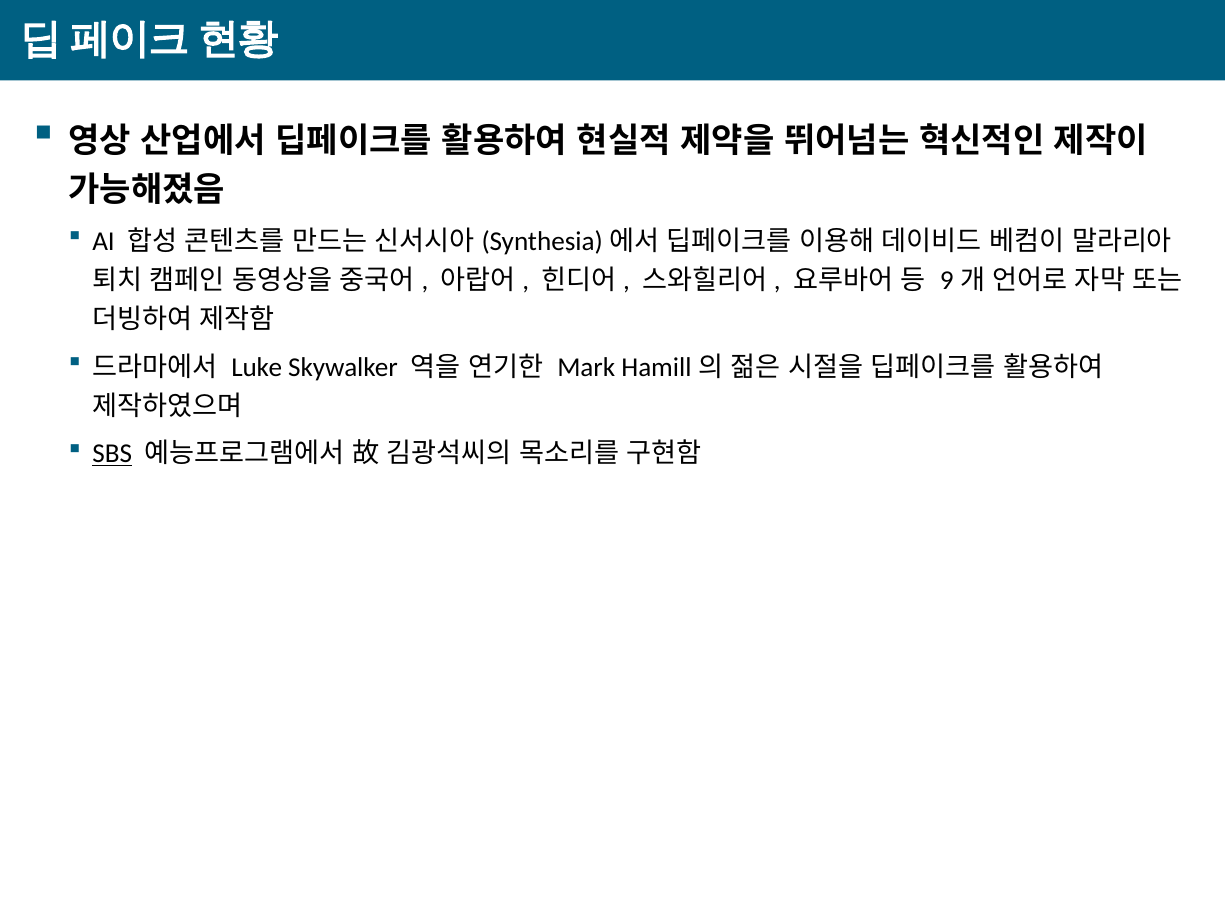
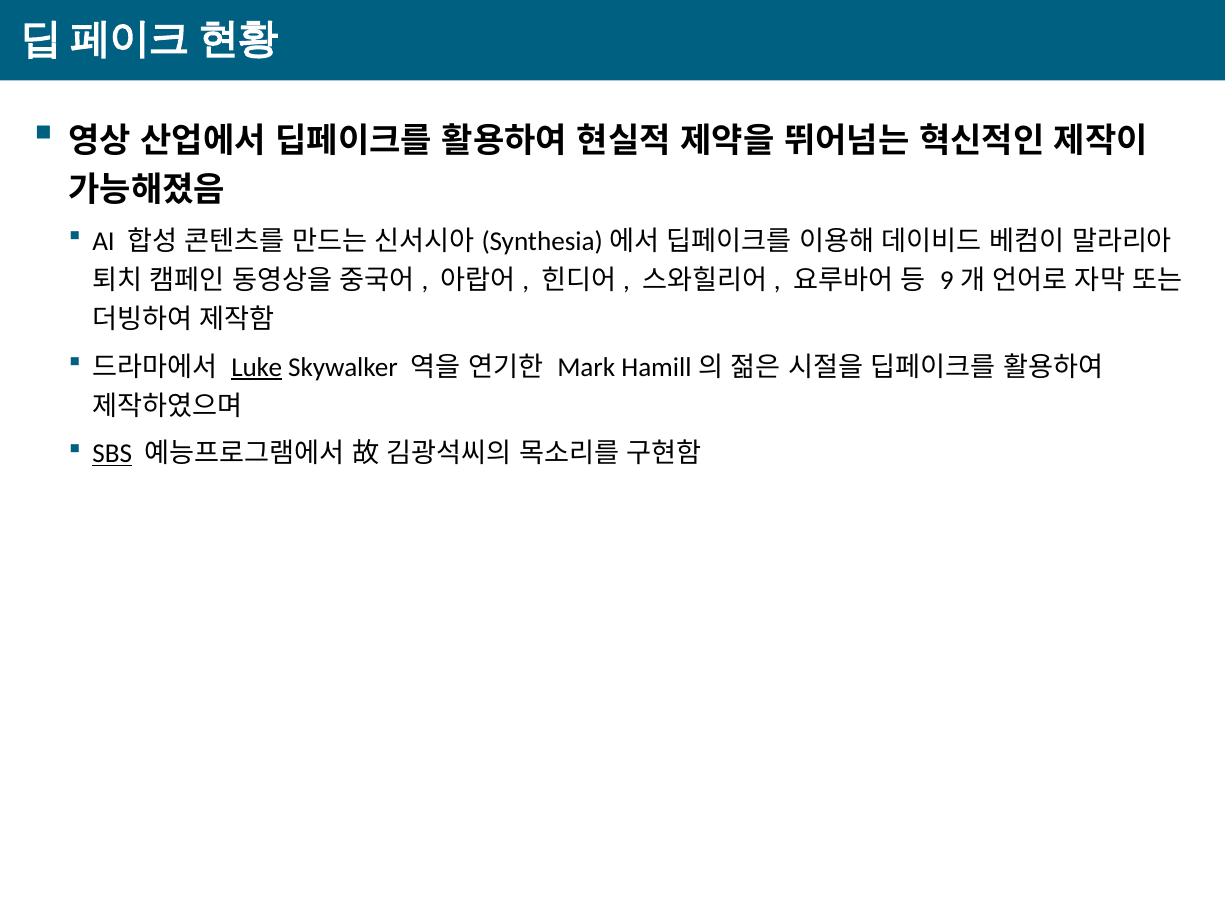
Luke underline: none -> present (257, 367)
